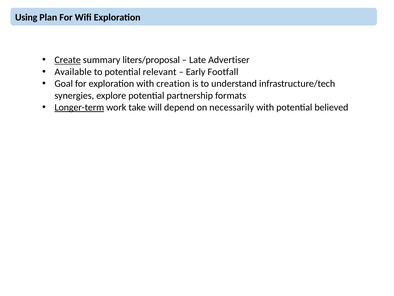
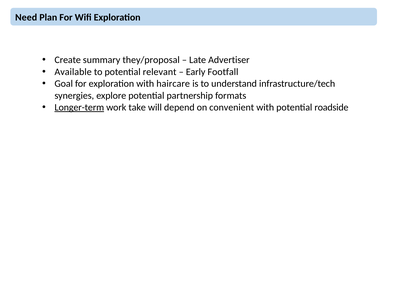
Using: Using -> Need (26, 17)
Create underline: present -> none (68, 60)
liters/proposal: liters/proposal -> they/proposal (151, 60)
creation: creation -> haircare (173, 84)
necessarily: necessarily -> convenient (232, 107)
believed: believed -> roadside (331, 107)
